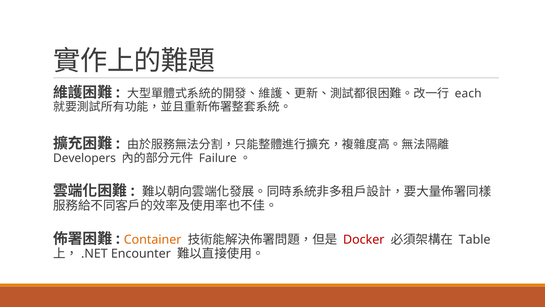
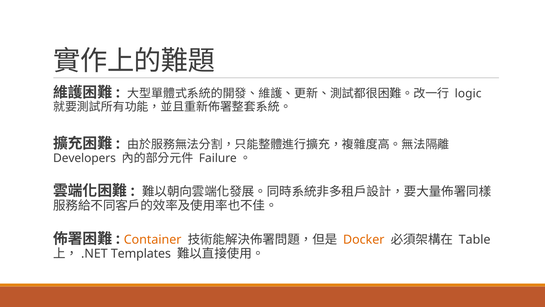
each: each -> logic (468, 93)
Docker colour: red -> orange (364, 239)
Encounter: Encounter -> Templates (141, 253)
